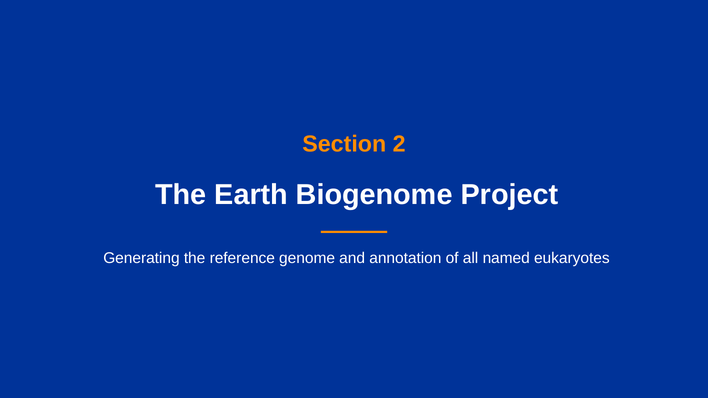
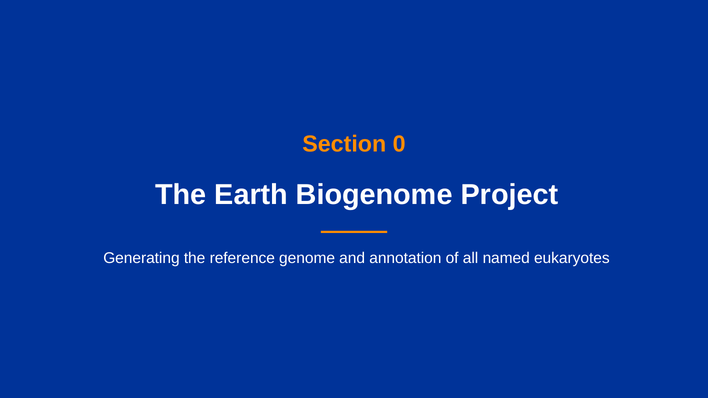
2: 2 -> 0 (399, 144)
